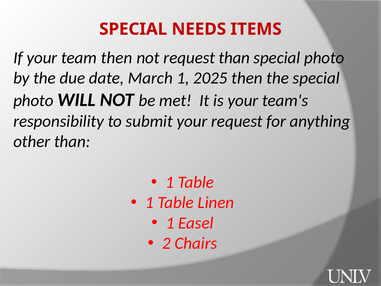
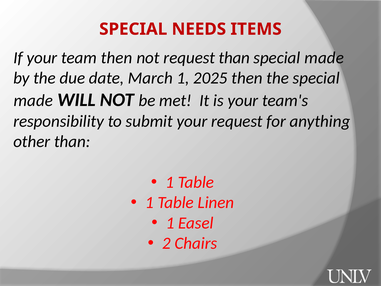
photo: photo -> made (324, 58)
photo: photo -> made (33, 100)
